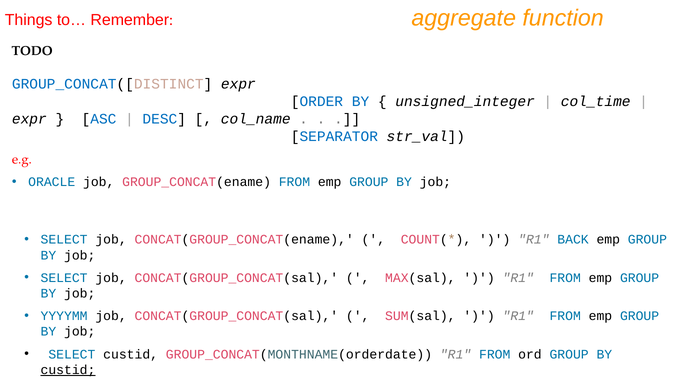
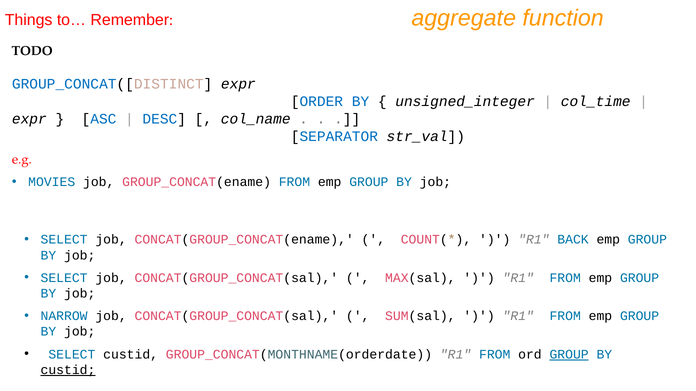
ORACLE: ORACLE -> MOVIES (52, 182)
YYYYMM: YYYYMM -> NARROW (64, 316)
GROUP underline: none -> present (569, 355)
